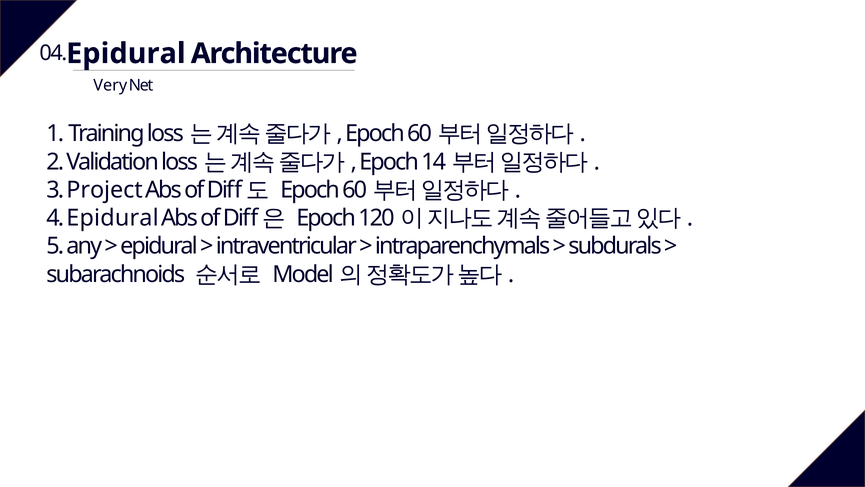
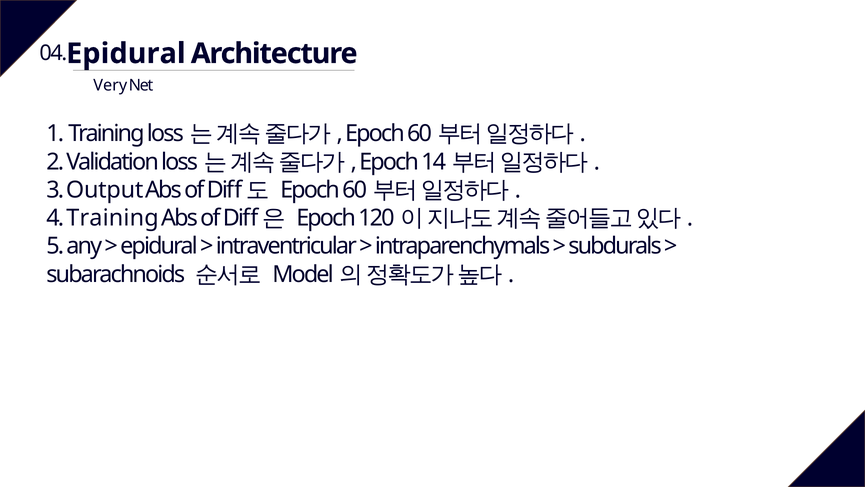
Project: Project -> Output (105, 190)
4 Epidural: Epidural -> Training (113, 218)
